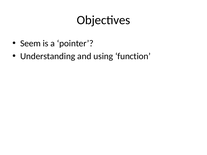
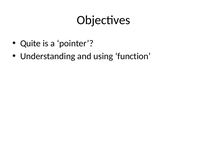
Seem: Seem -> Quite (30, 43)
